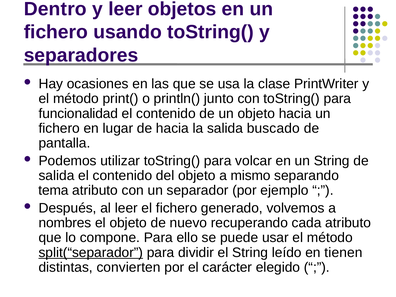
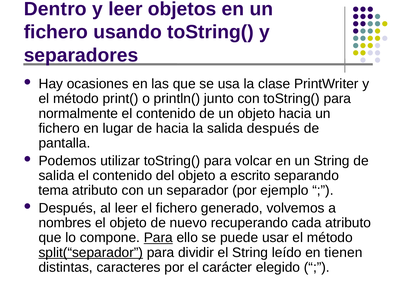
funcionalidad: funcionalidad -> normalmente (78, 113)
salida buscado: buscado -> después (273, 128)
mismo: mismo -> escrito (251, 176)
Para underline: none -> present (158, 238)
convierten: convierten -> caracteres (129, 267)
